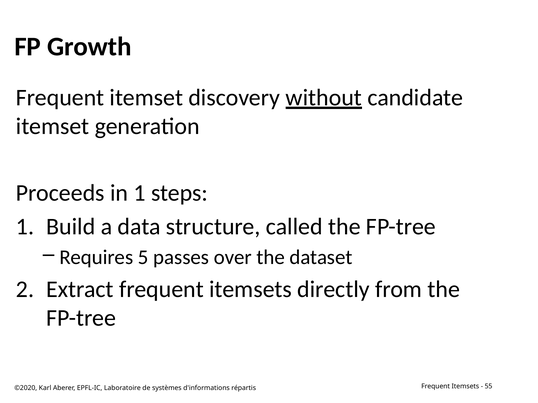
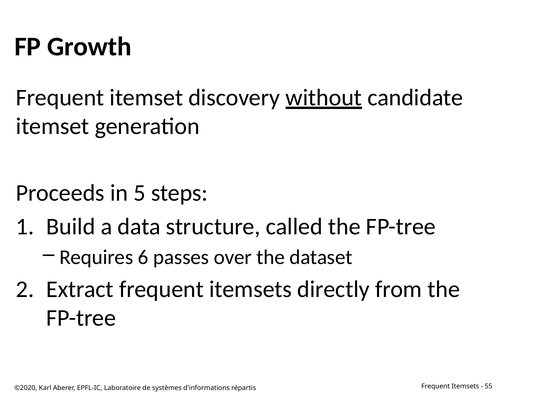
in 1: 1 -> 5 (140, 193)
5: 5 -> 6 (143, 258)
